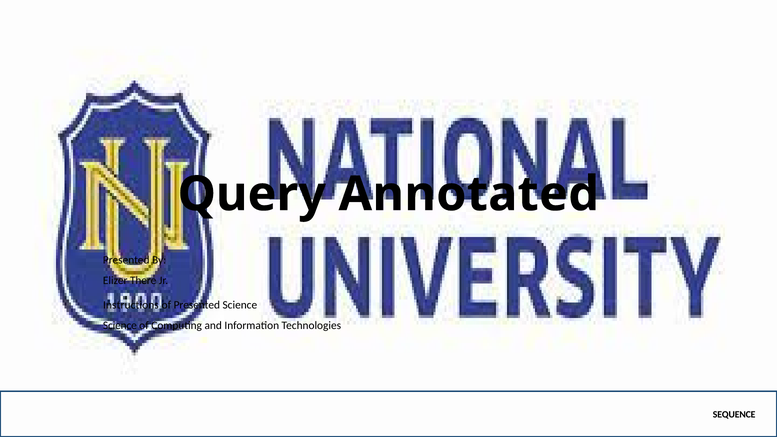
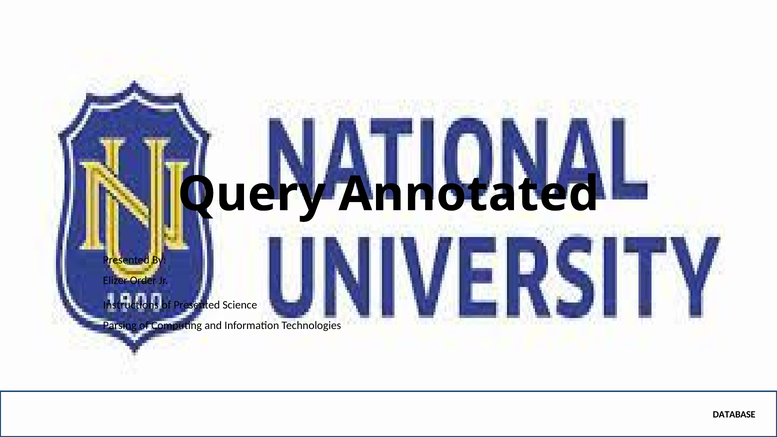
There: There -> Order (143, 281)
Science: Science -> Parsing (120, 325)
SEQUENCE: SEQUENCE -> DATABASE (734, 415)
